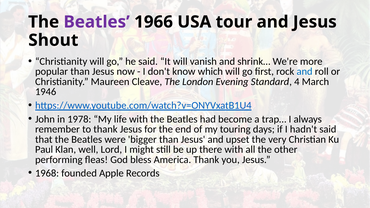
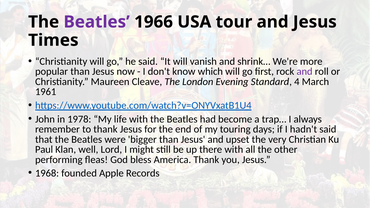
Shout: Shout -> Times (53, 40)
and colour: blue -> purple (305, 72)
1946: 1946 -> 1961 (46, 92)
